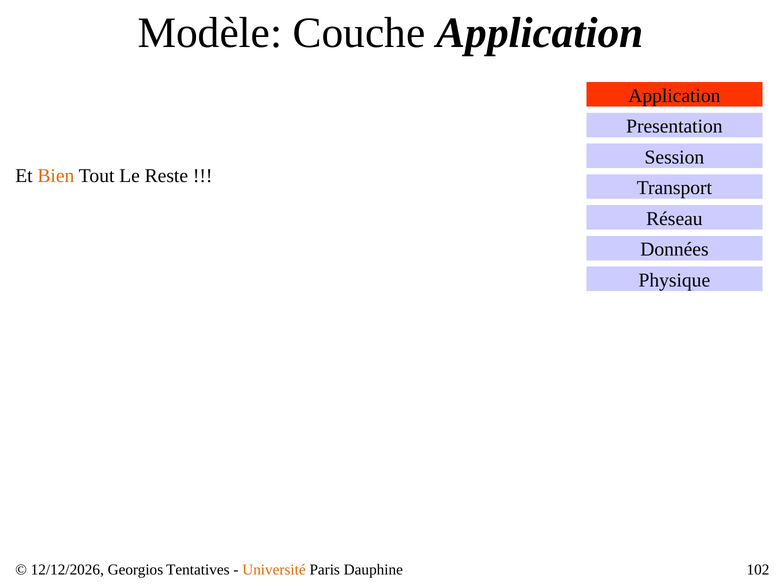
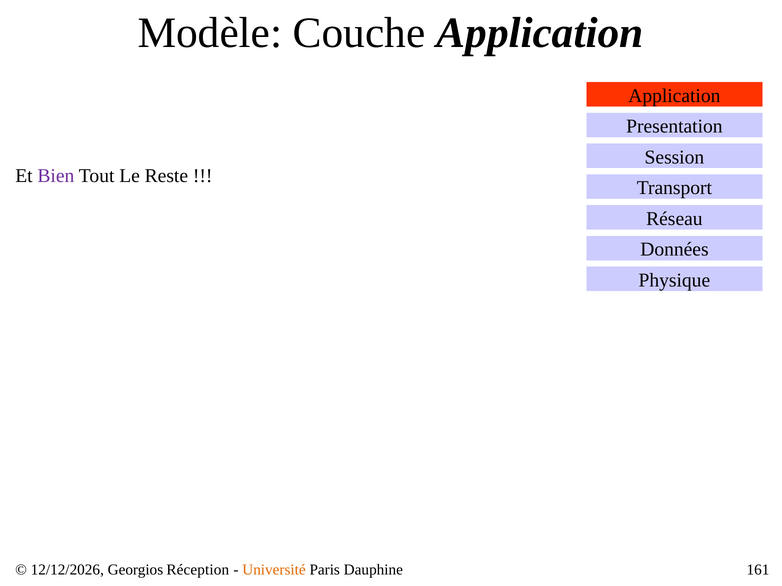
Bien colour: orange -> purple (56, 176)
Tentatives: Tentatives -> Réception (198, 570)
102: 102 -> 161 (758, 570)
